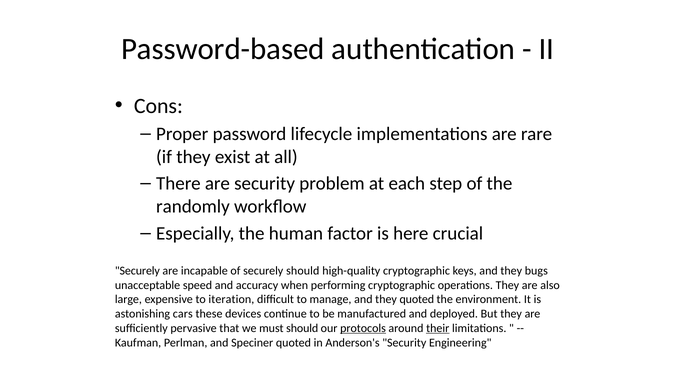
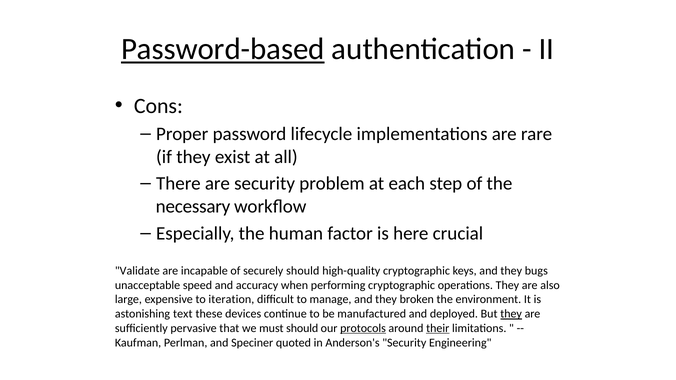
Password-based underline: none -> present (223, 49)
randomly: randomly -> necessary (193, 207)
Securely: Securely -> Validate (137, 271)
they quoted: quoted -> broken (417, 300)
cars: cars -> text (183, 314)
they underline: none -> present (511, 314)
